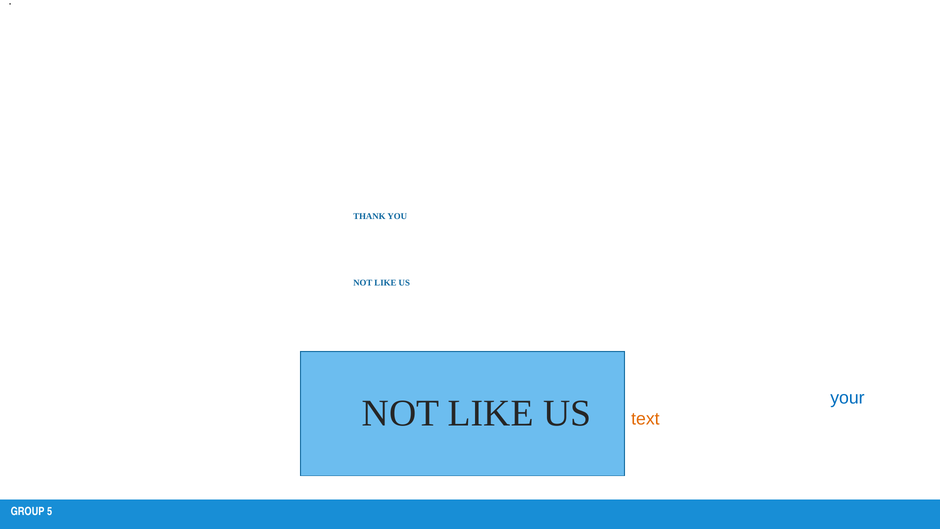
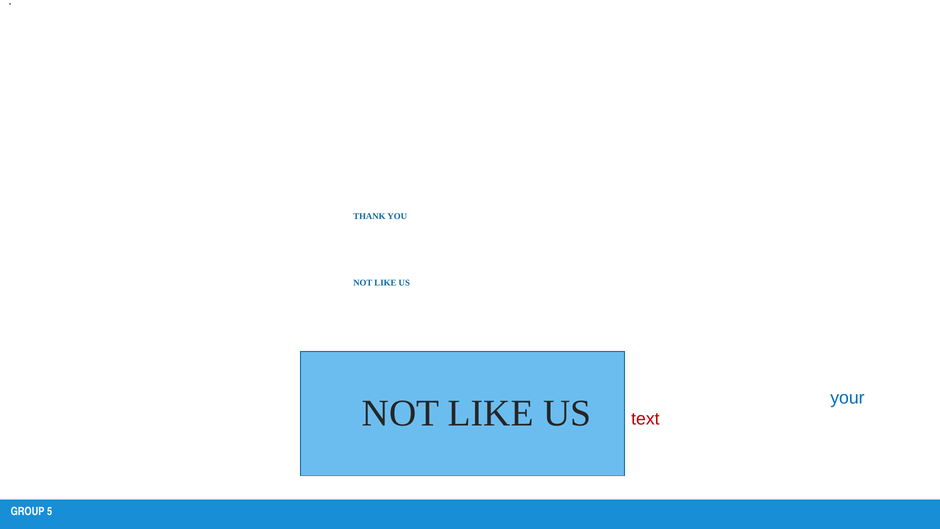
text colour: orange -> red (645, 419)
